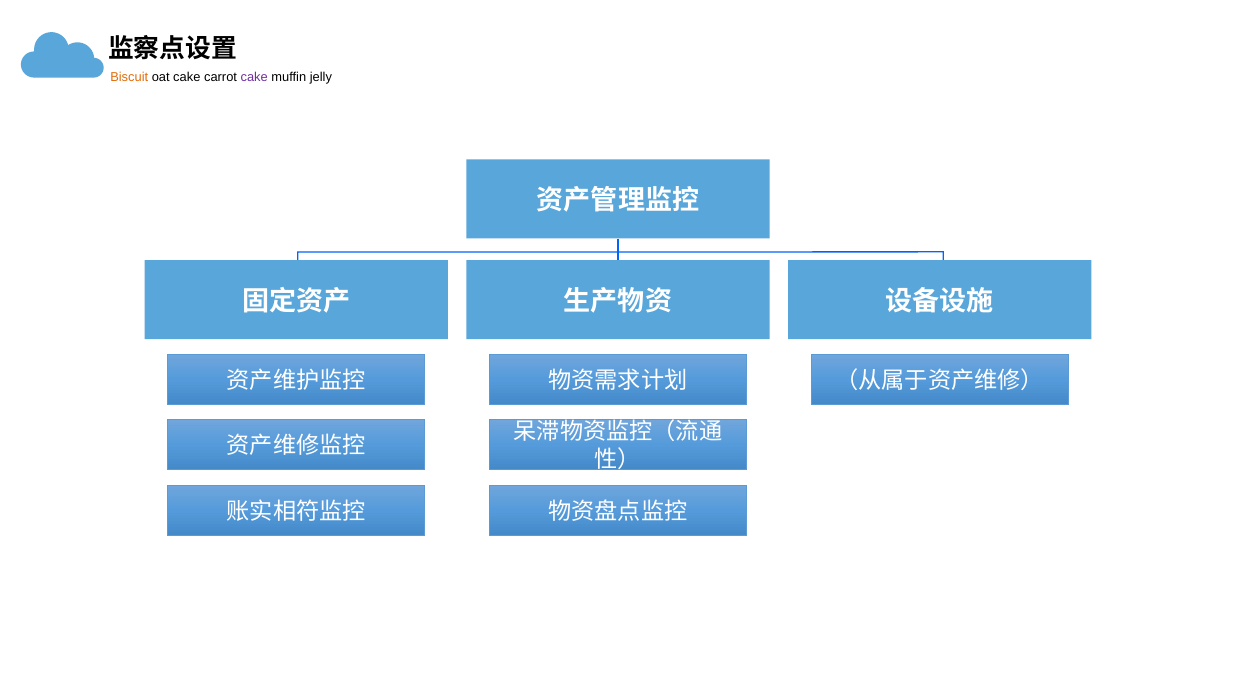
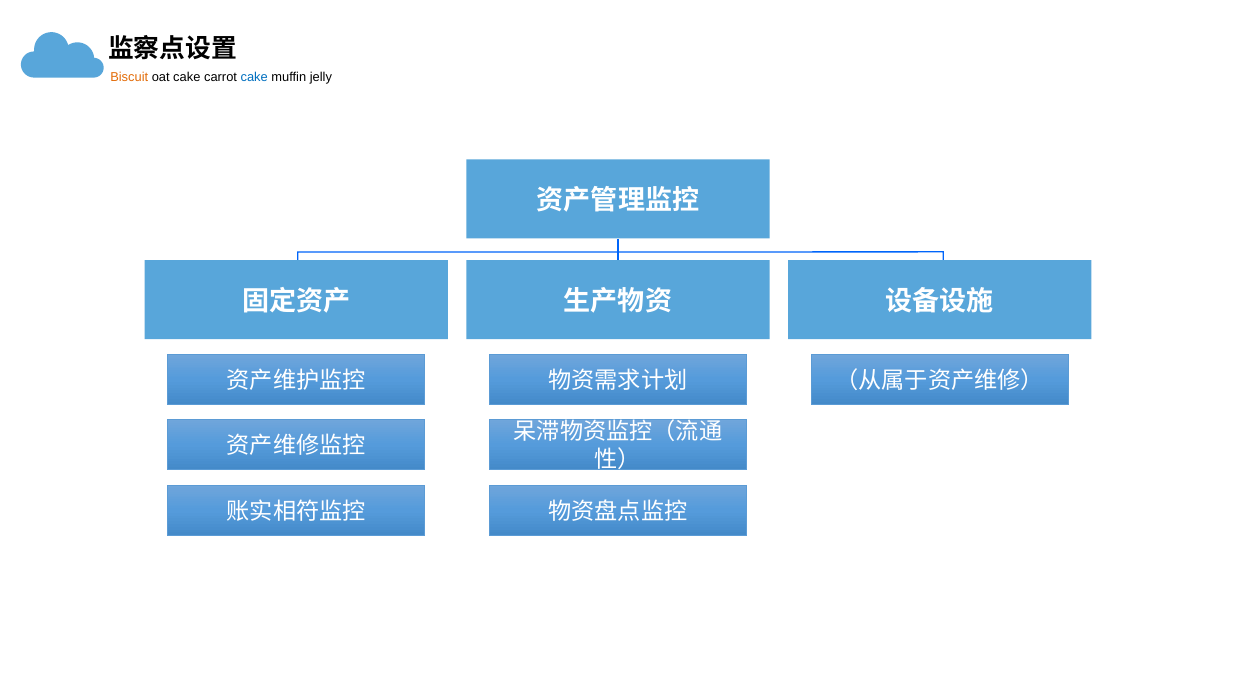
cake colour: purple -> blue (254, 77)
